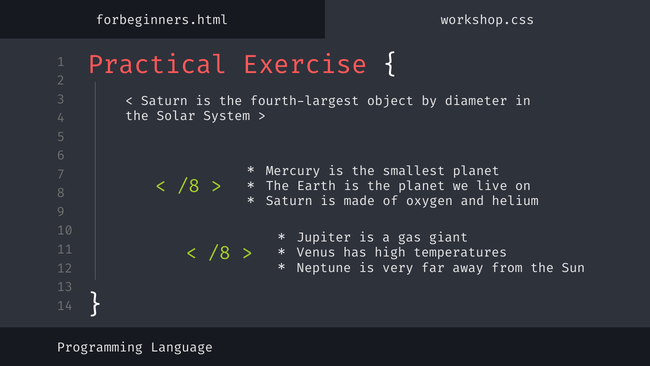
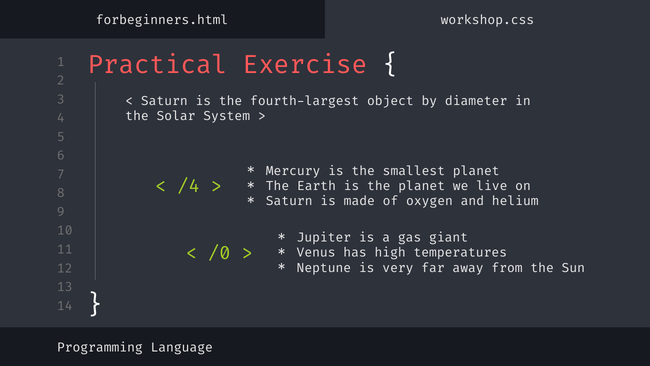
/8: /8 -> /4 (189, 186)
/8: /8 -> /0 (219, 253)
